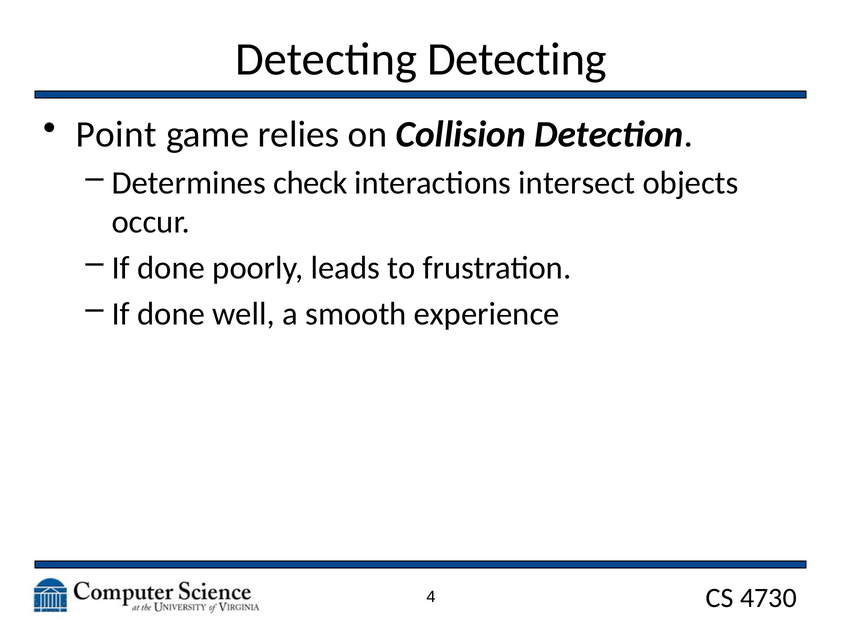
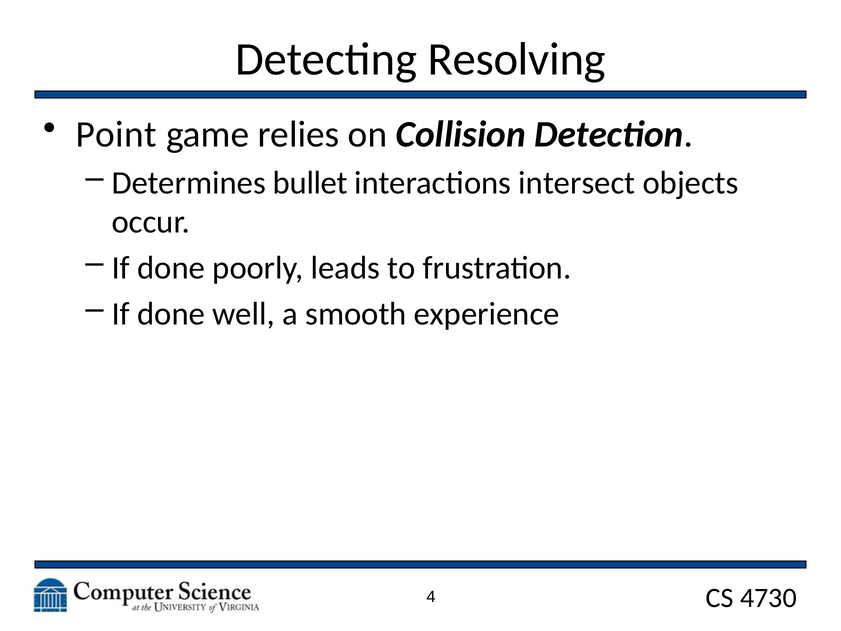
Detecting Detecting: Detecting -> Resolving (517, 59)
check: check -> bullet (310, 183)
